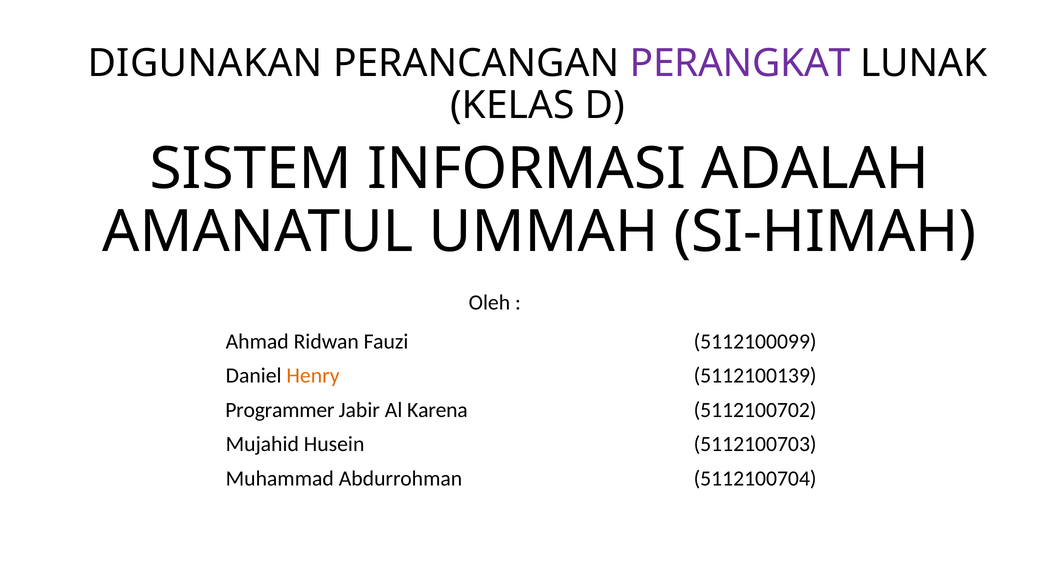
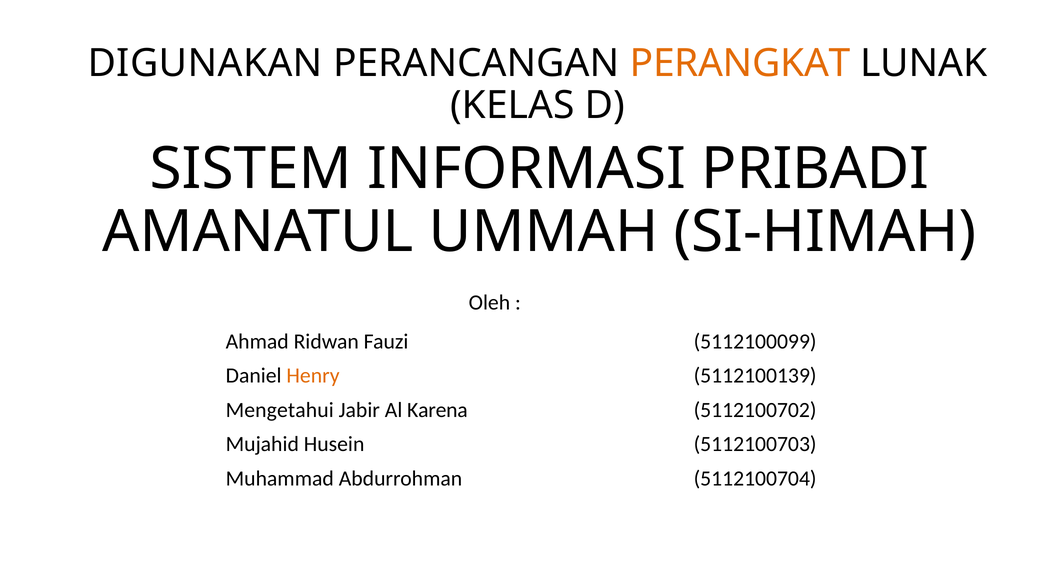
PERANGKAT colour: purple -> orange (740, 63)
ADALAH: ADALAH -> PRIBADI (815, 169)
Programmer: Programmer -> Mengetahui (280, 410)
